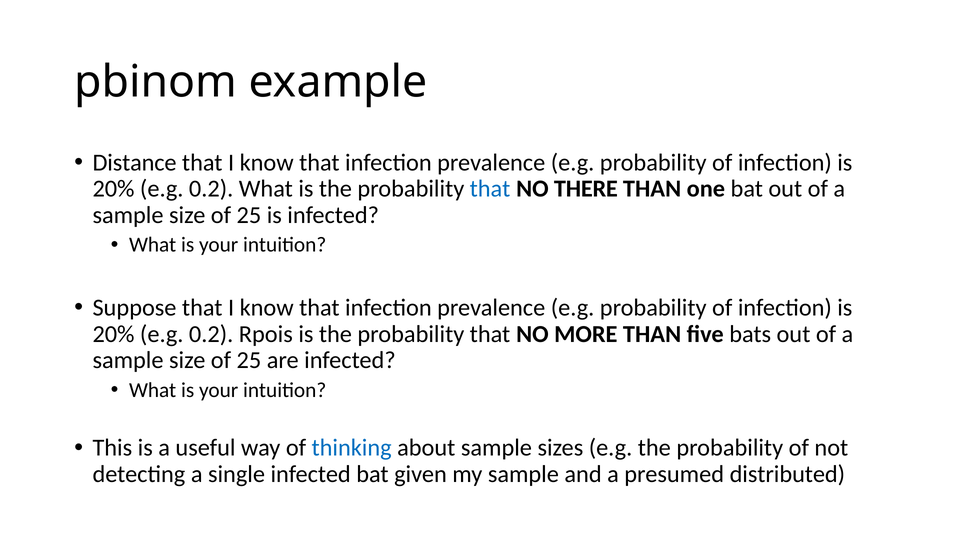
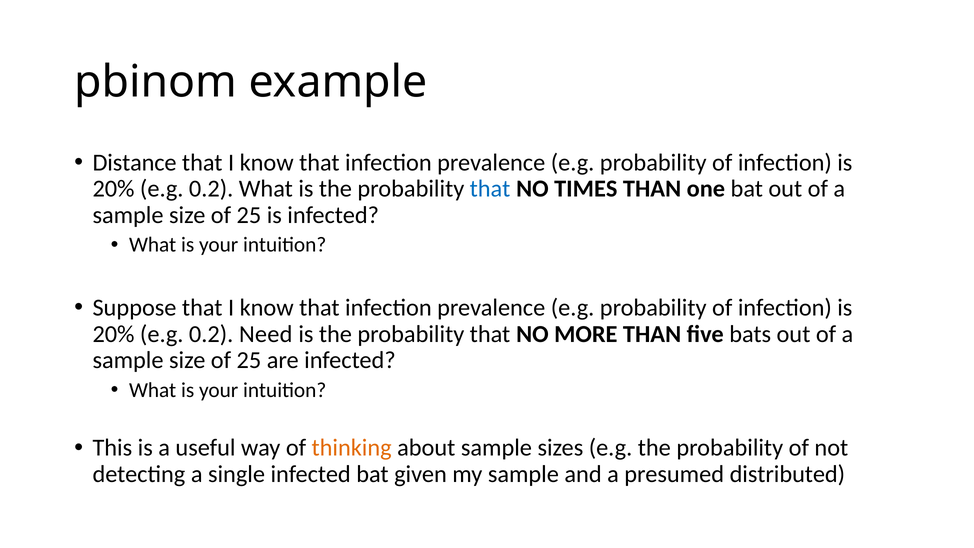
THERE: THERE -> TIMES (586, 189)
Rpois: Rpois -> Need (266, 334)
thinking colour: blue -> orange (352, 448)
